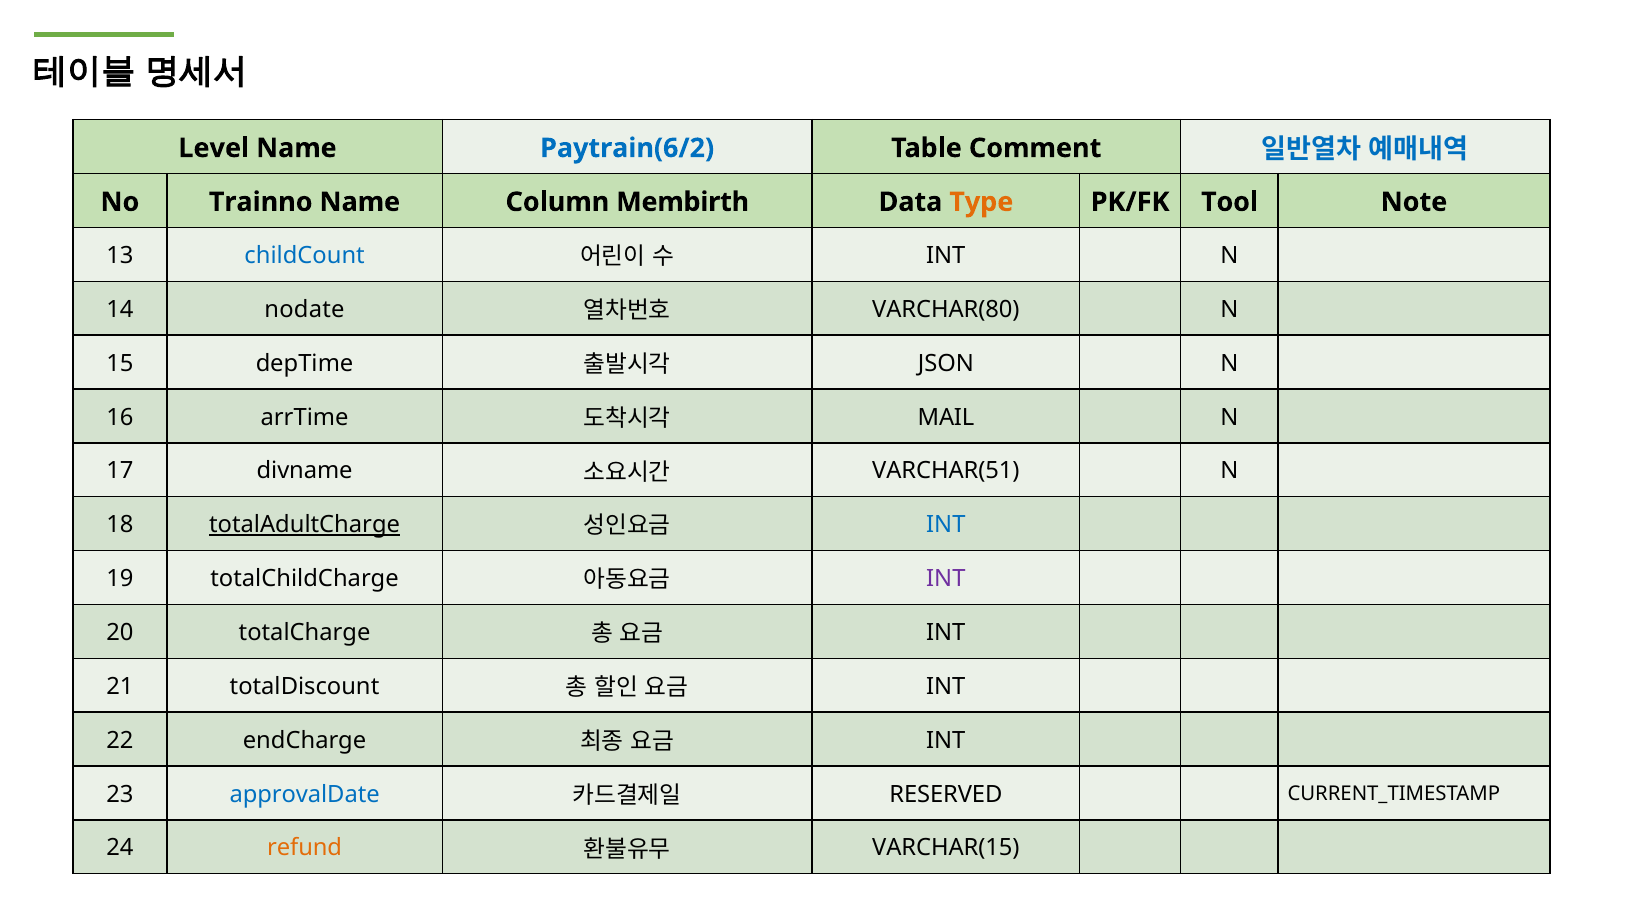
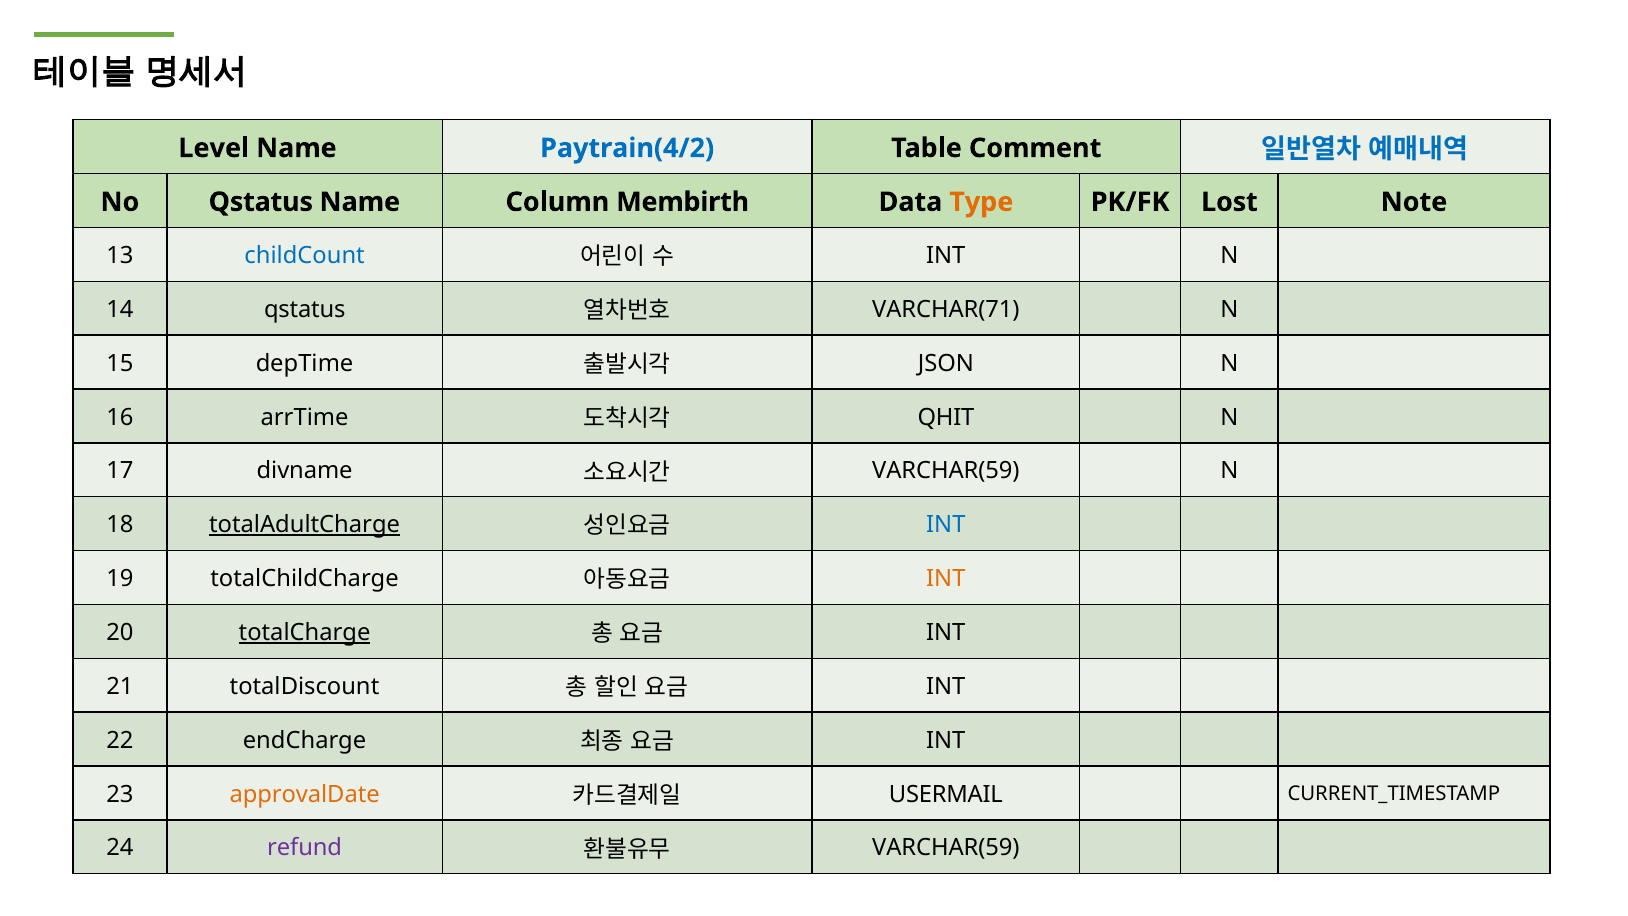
Paytrain(6/2: Paytrain(6/2 -> Paytrain(4/2 (627, 148)
No Trainno: Trainno -> Qstatus (261, 202)
Tool: Tool -> Lost (1229, 202)
14 nodate: nodate -> qstatus (305, 309)
VARCHAR(80: VARCHAR(80 -> VARCHAR(71 (946, 309)
MAIL: MAIL -> QHIT (946, 417)
VARCHAR(51: VARCHAR(51 -> VARCHAR(59 (946, 471)
INT colour: purple -> orange (946, 579)
totalCharge underline: none -> present (305, 633)
approvalDate colour: blue -> orange (305, 794)
RESERVED: RESERVED -> USERMAIL (946, 794)
refund colour: orange -> purple (305, 848)
VARCHAR(15: VARCHAR(15 -> VARCHAR(59 (946, 848)
